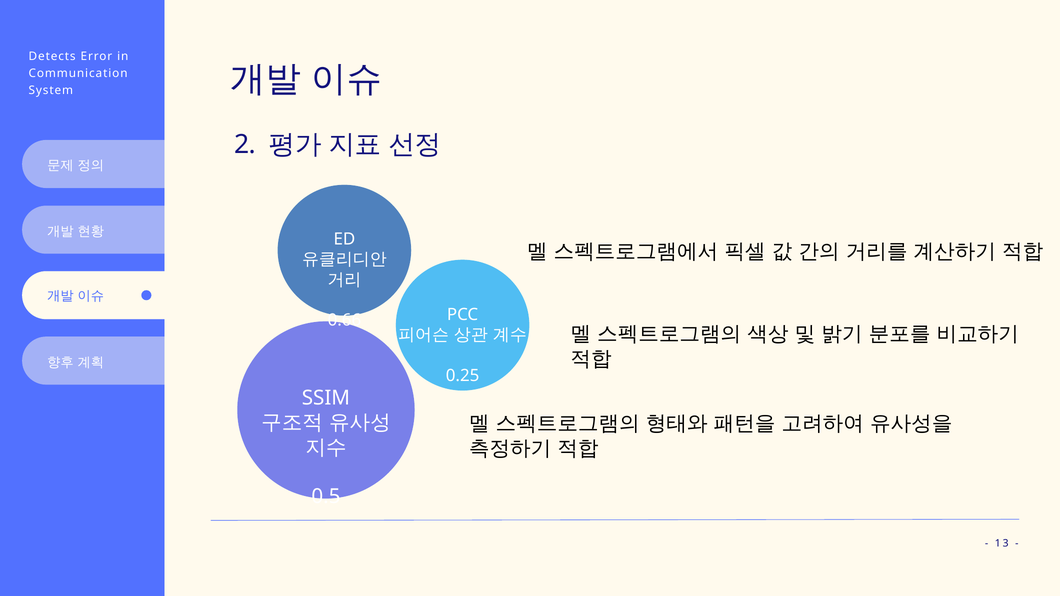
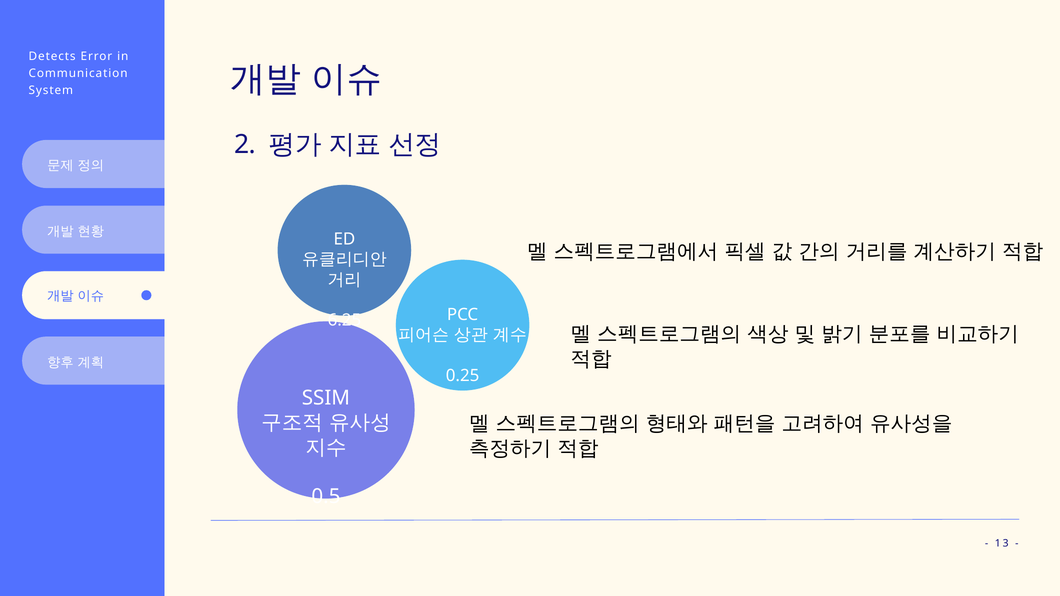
0.66: 0.66 -> 6.25 (344, 320)
